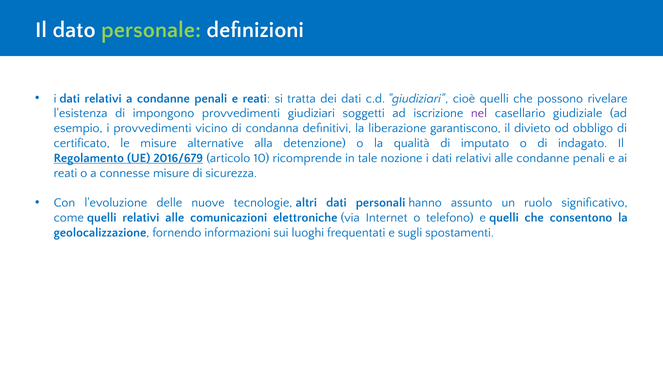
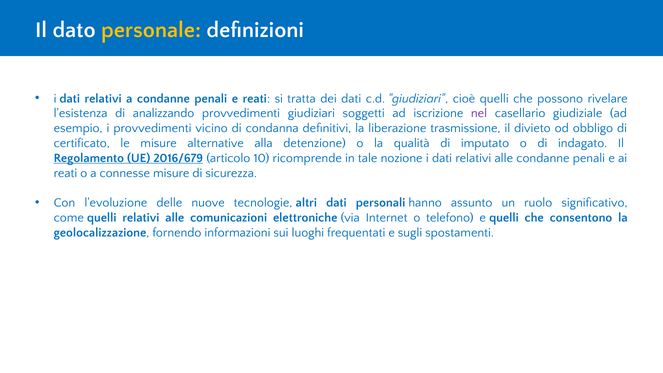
personale colour: light green -> yellow (151, 30)
impongono: impongono -> analizzando (164, 113)
garantiscono: garantiscono -> trasmissione (465, 128)
